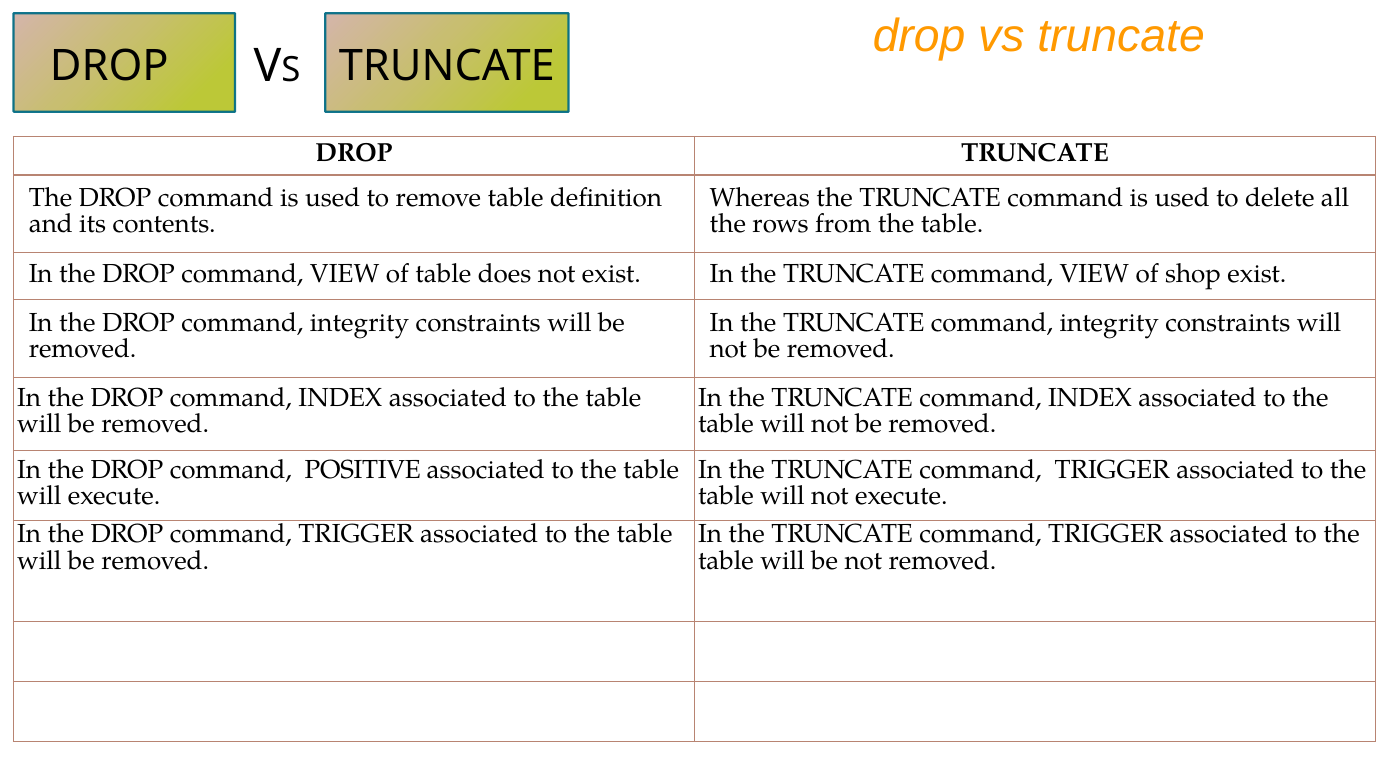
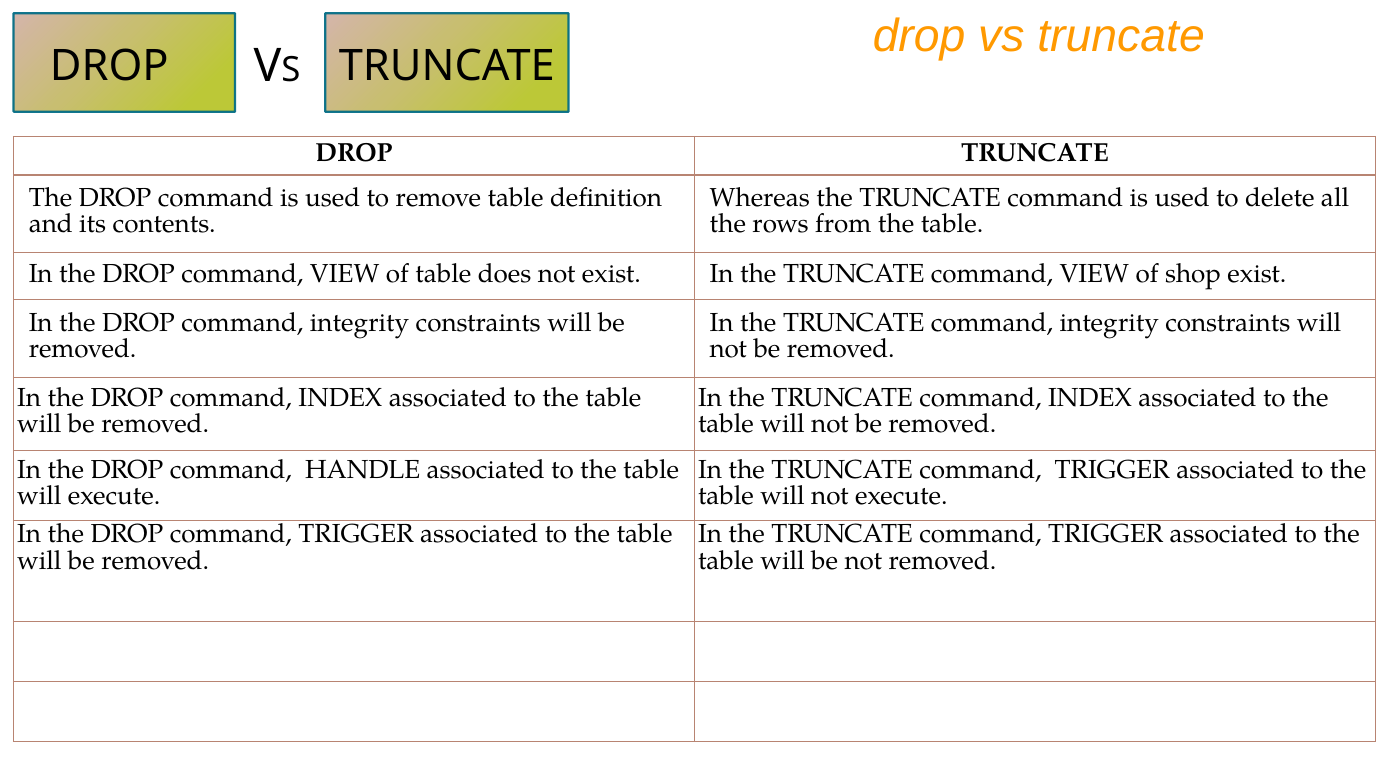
POSITIVE: POSITIVE -> HANDLE (363, 469)
